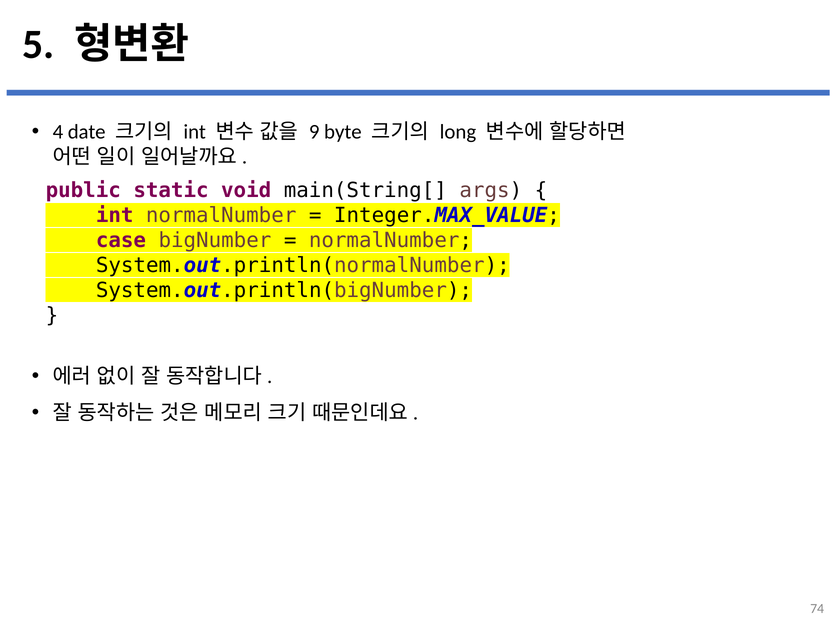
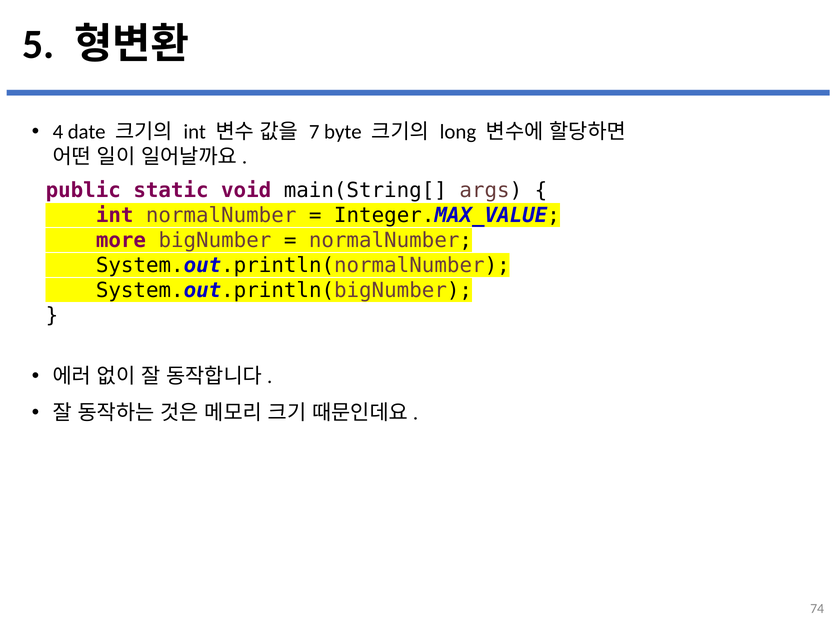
9: 9 -> 7 (314, 132)
case: case -> more (121, 241)
